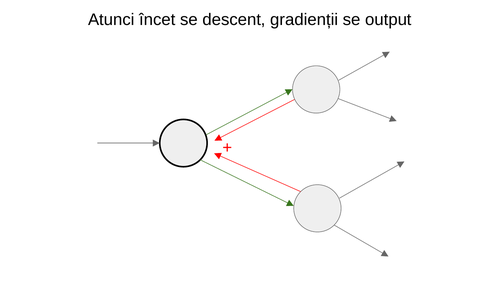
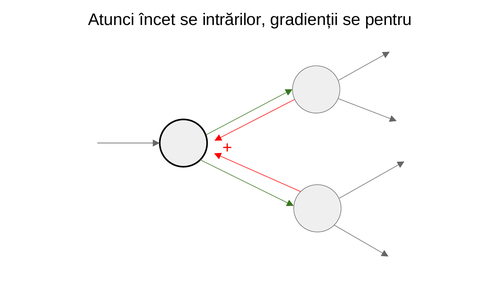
descent: descent -> intrărilor (234, 20)
output: output -> pentru (388, 20)
